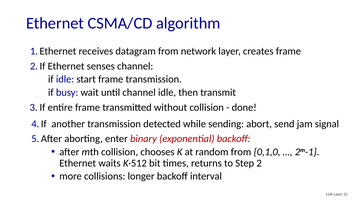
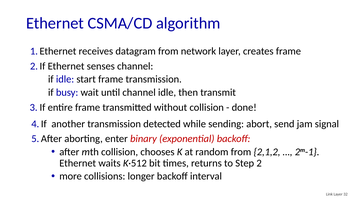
0,1,0: 0,1,0 -> 2,1,2 (267, 152)
